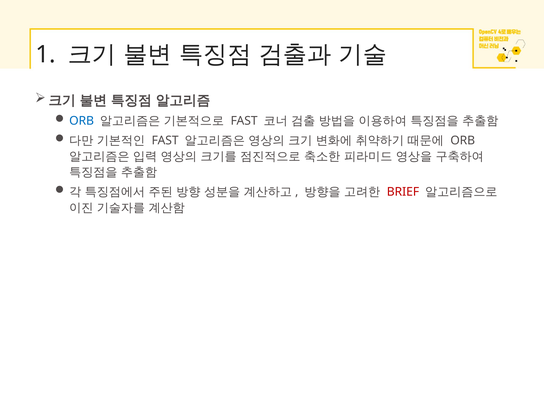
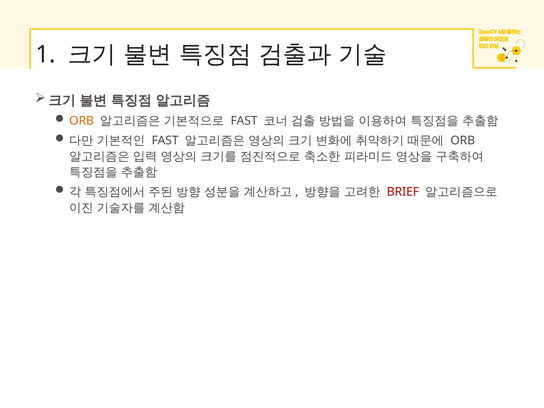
ORB colour: blue -> orange (82, 121)
